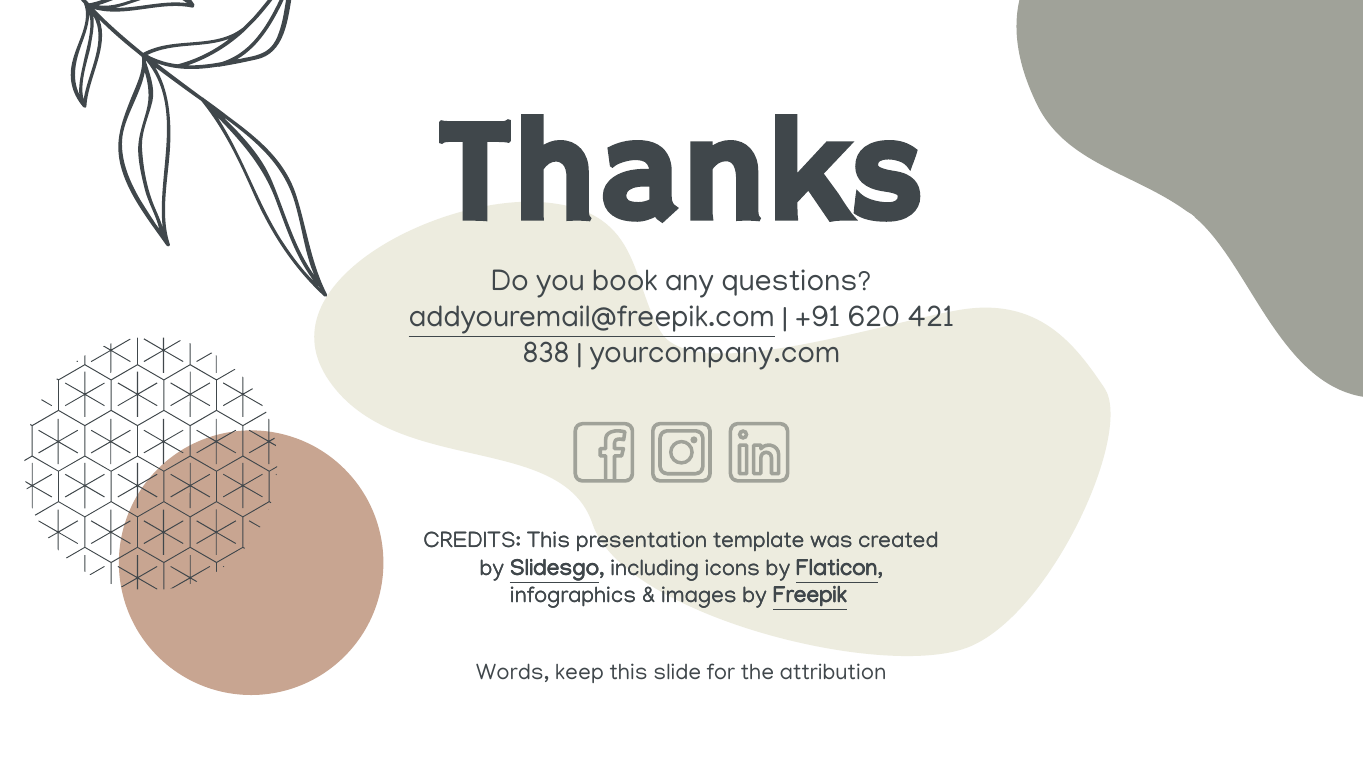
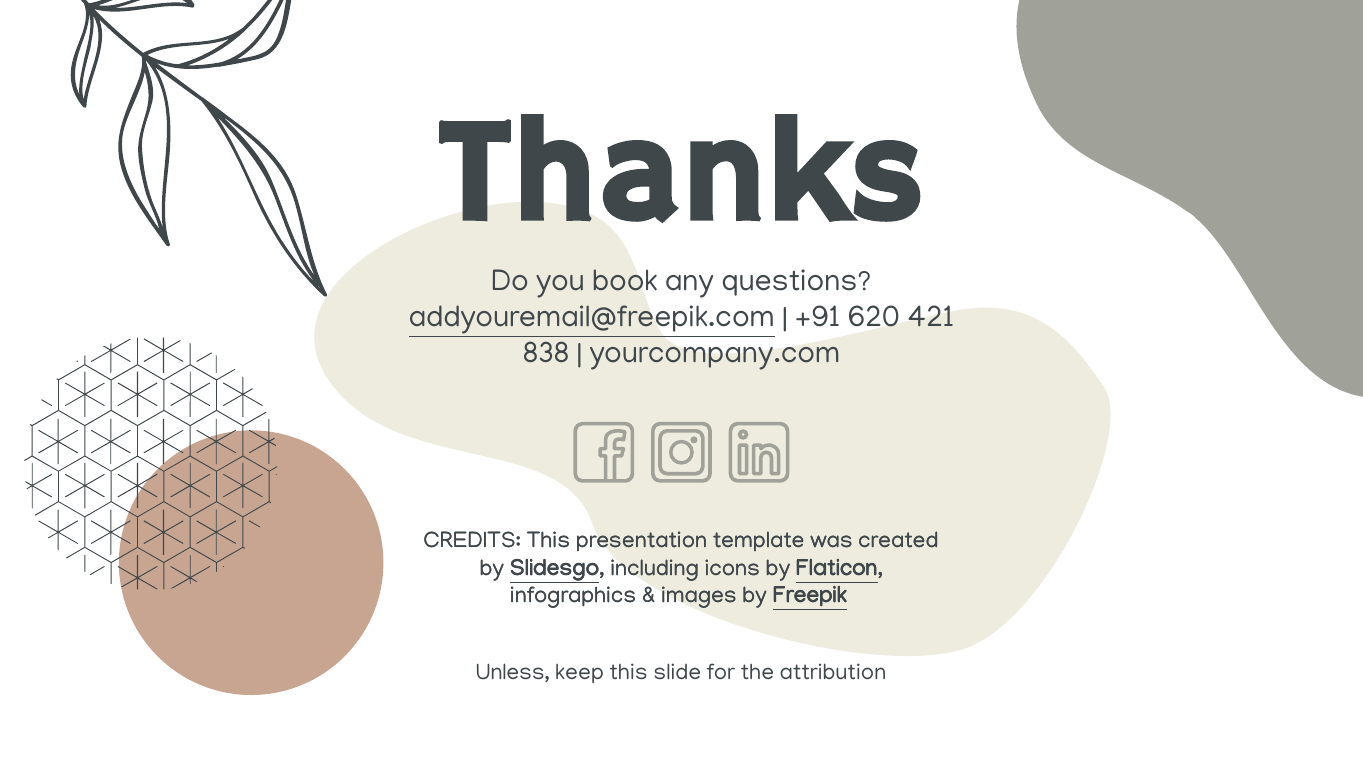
Words: Words -> Unless (513, 671)
